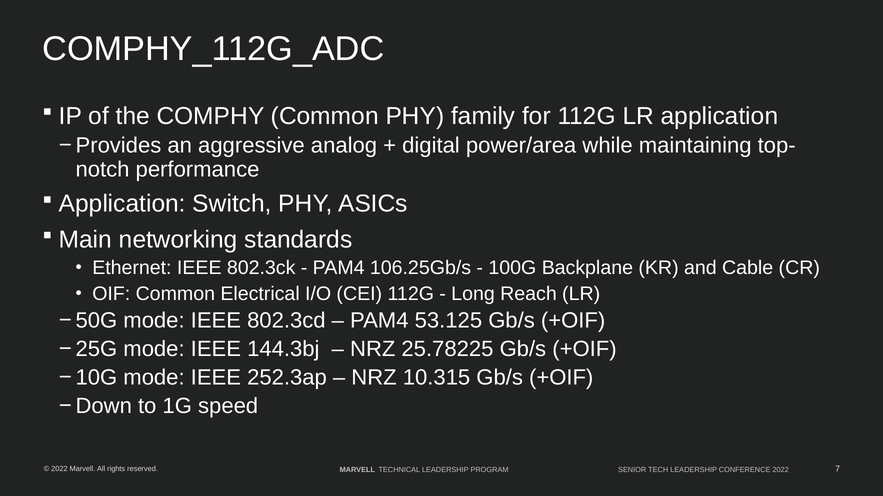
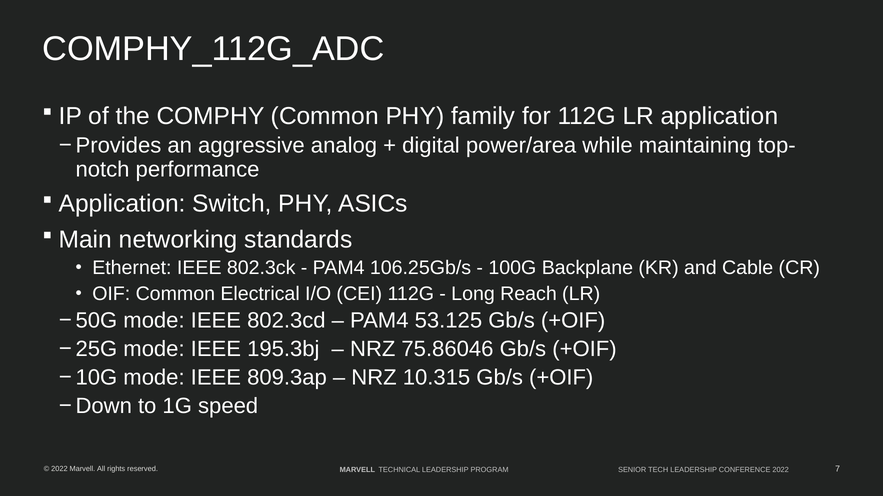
144.3bj: 144.3bj -> 195.3bj (283, 349)
25.78225: 25.78225 -> 75.86046 (447, 349)
252.3ap: 252.3ap -> 809.3ap (287, 378)
